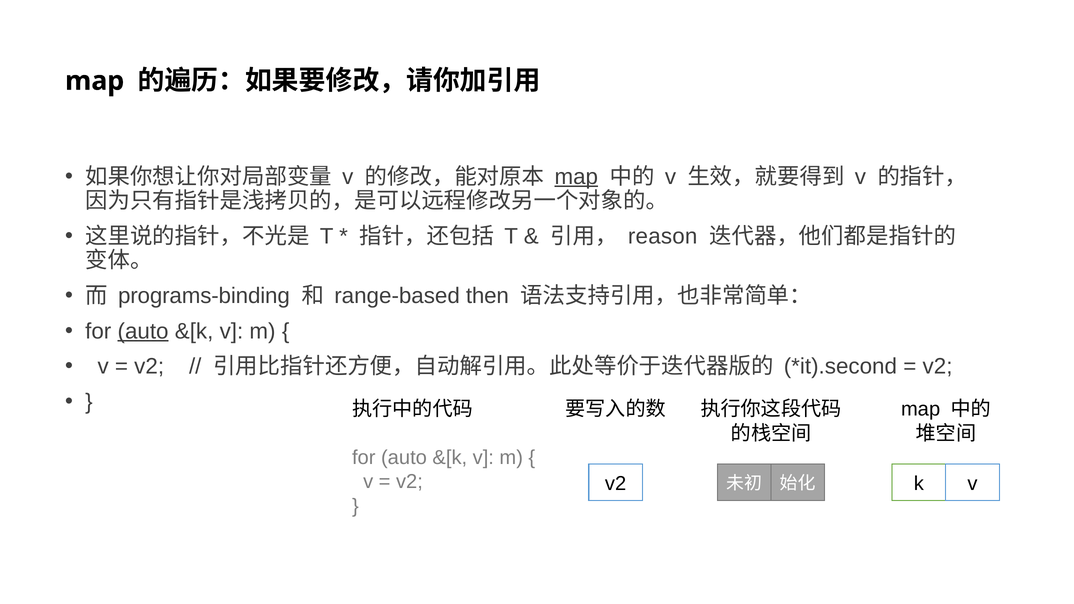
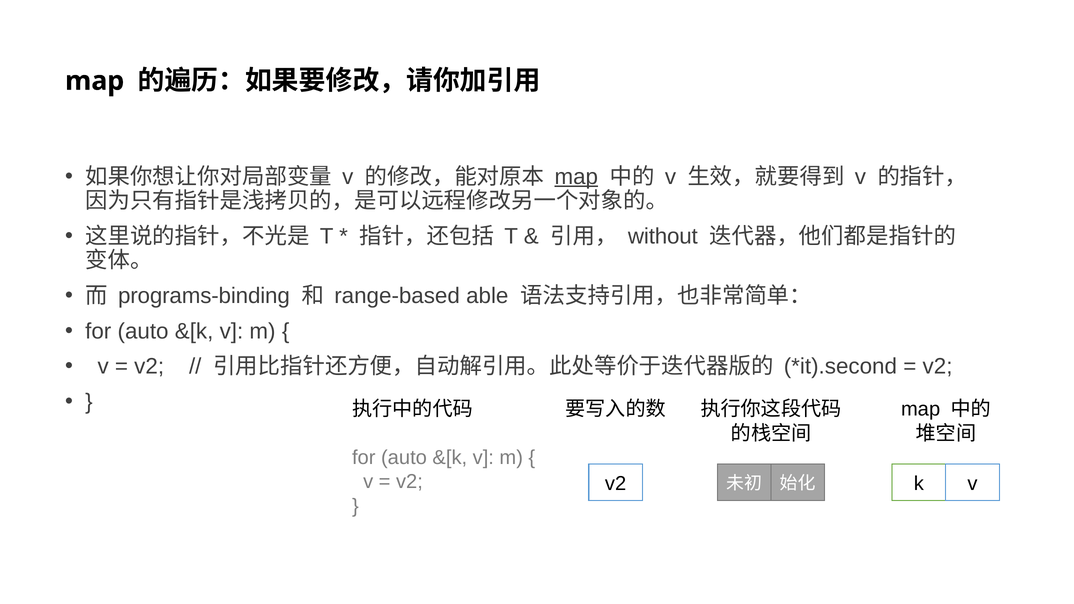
reason: reason -> without (663, 236)
then: then -> able (487, 296)
auto underline: present -> none (143, 331)
